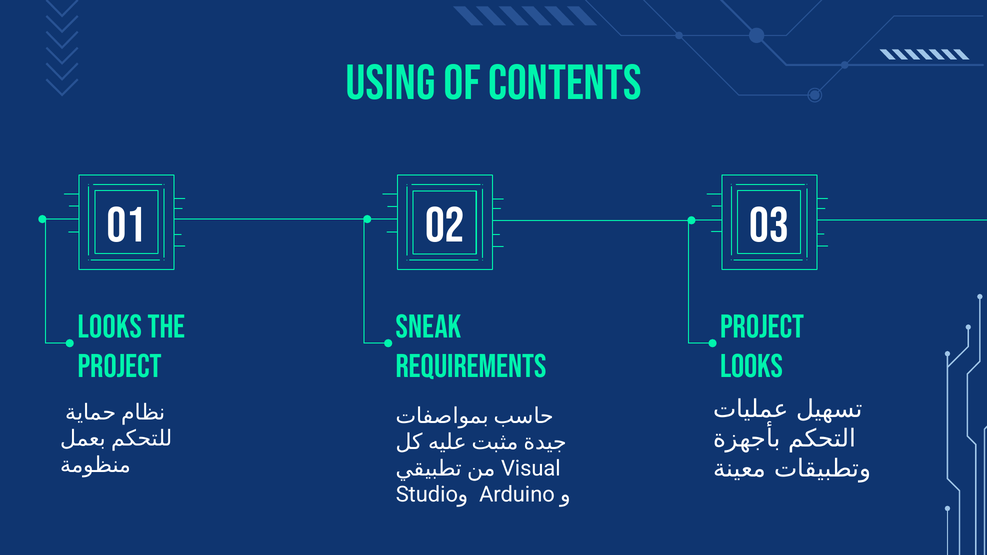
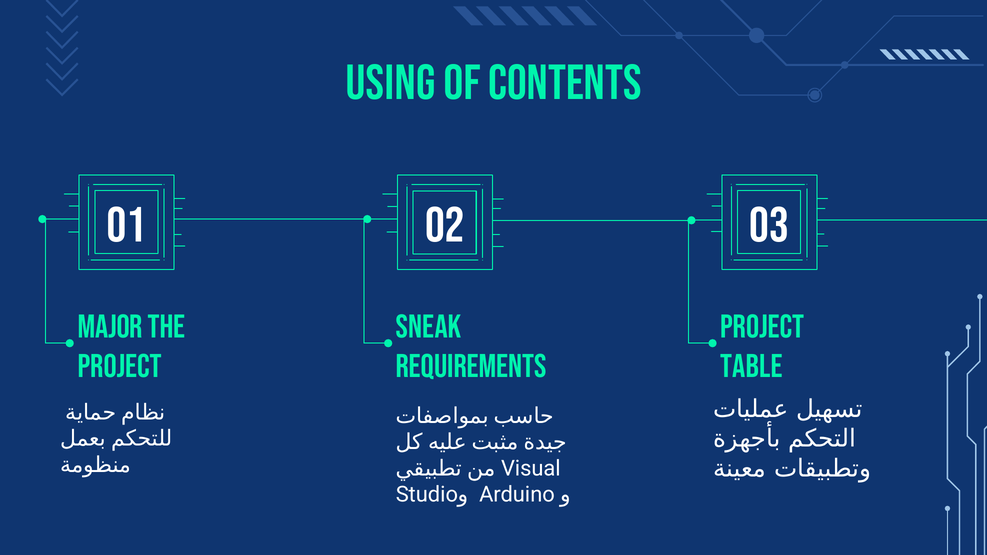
LOOKS: LOOKS -> MAJOR (110, 327)
LOOKS: LOOKS -> TABLE (751, 366)
